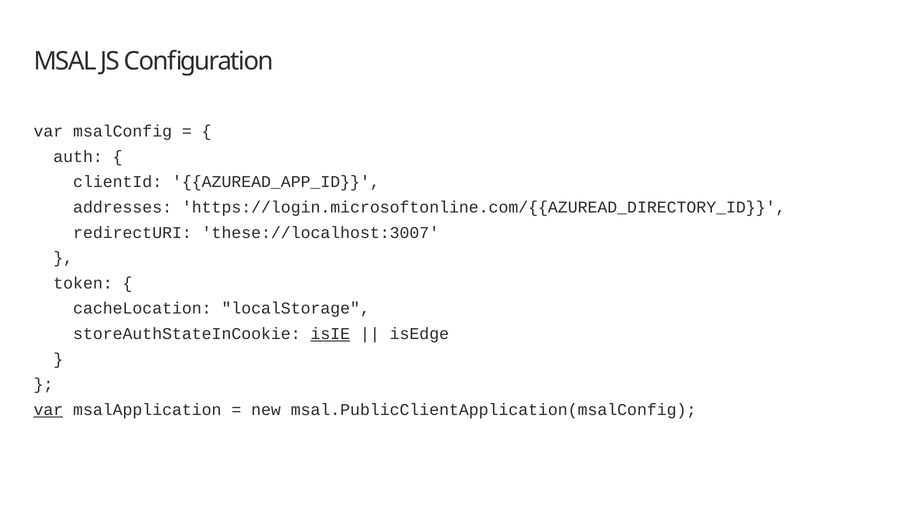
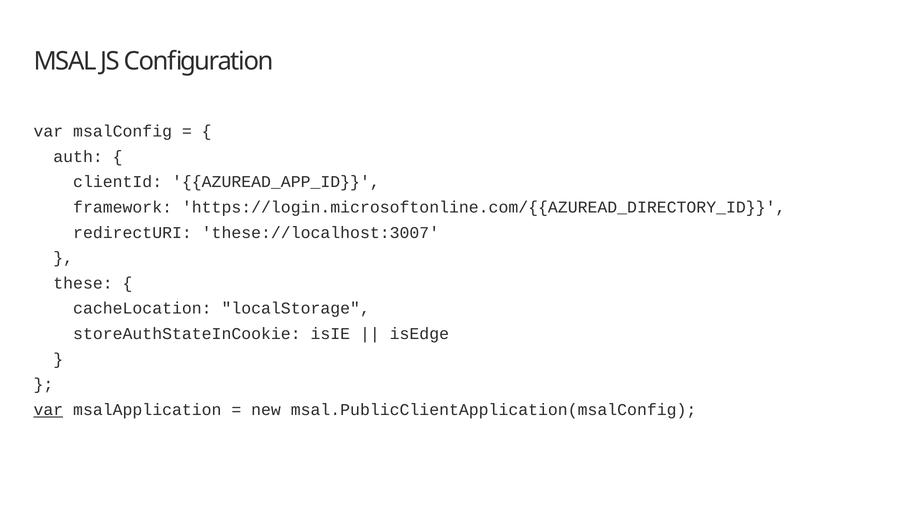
addresses: addresses -> framework (123, 207)
token: token -> these (83, 283)
isIE underline: present -> none (330, 333)
